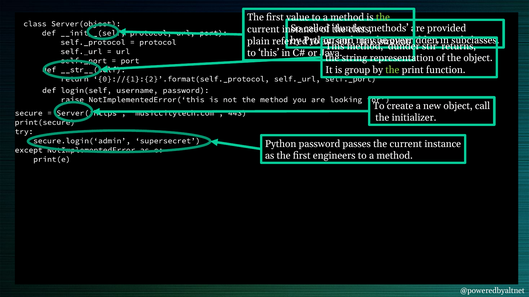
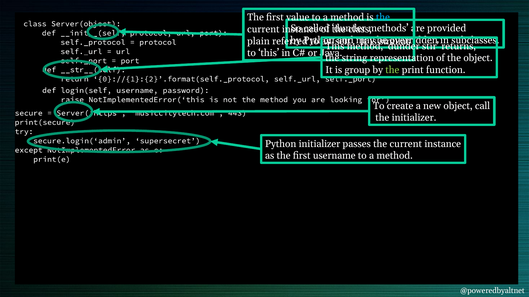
the colour: light green -> light blue (383, 17)
Python password: password -> initializer (319, 144)
first engineers: engineers -> username (334, 156)
